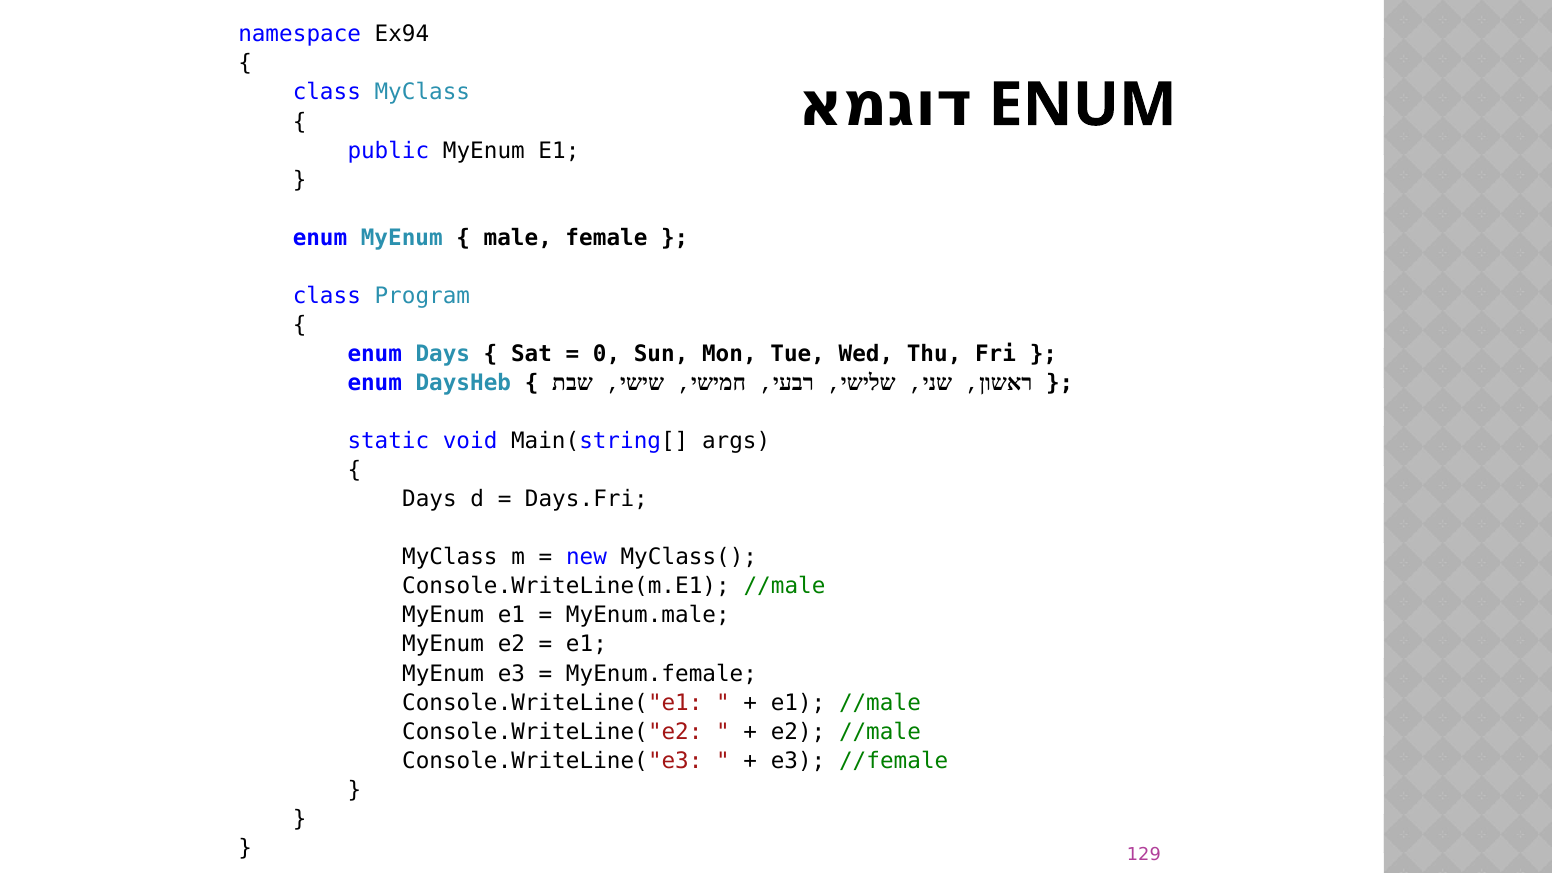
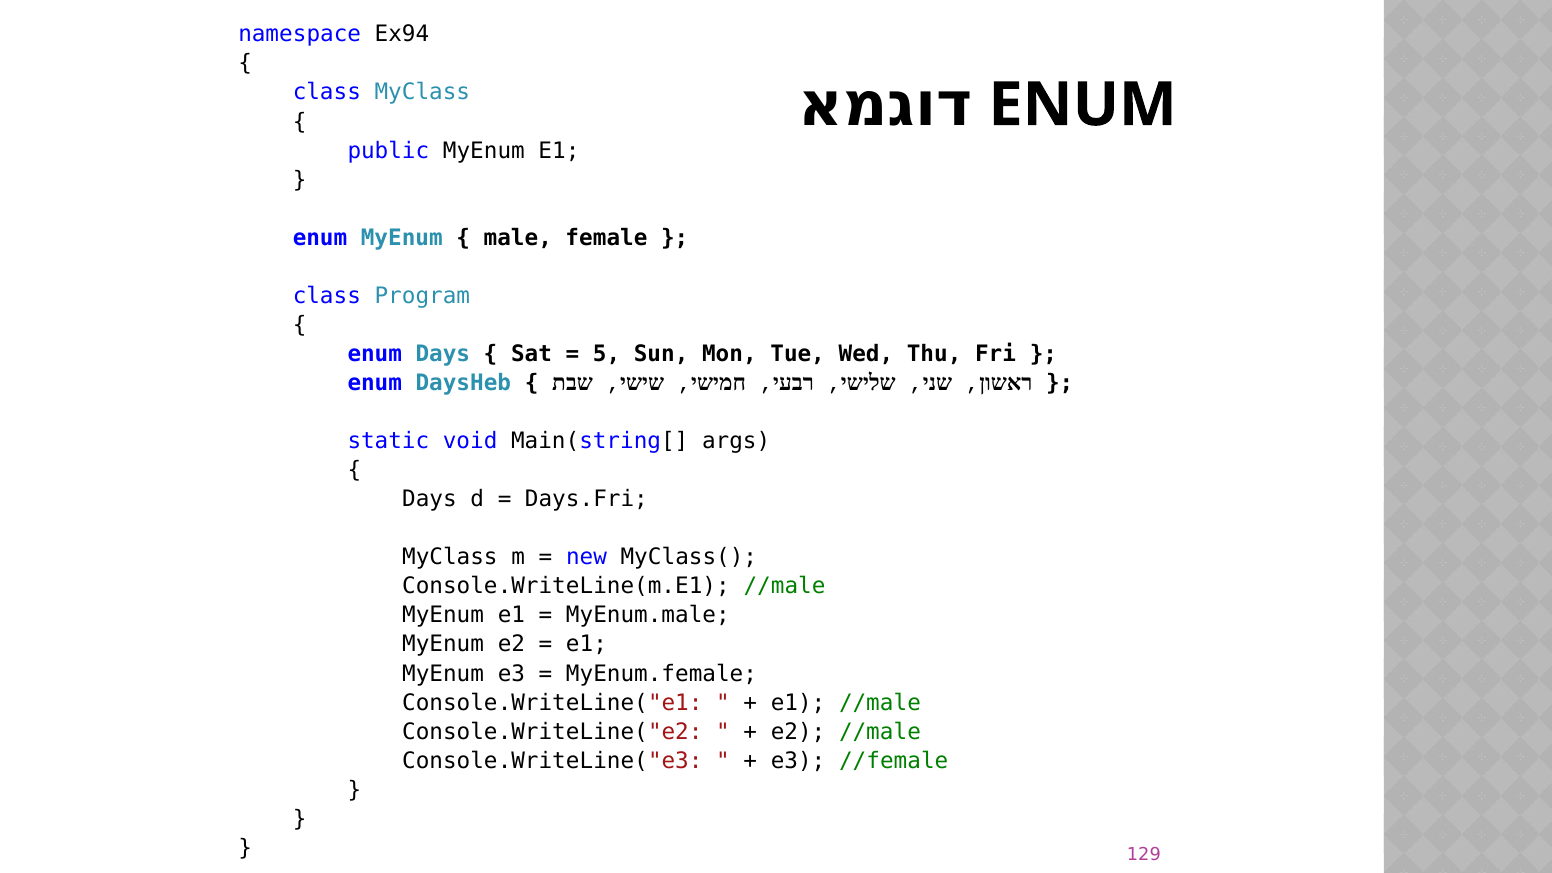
0: 0 -> 5 (606, 354)
